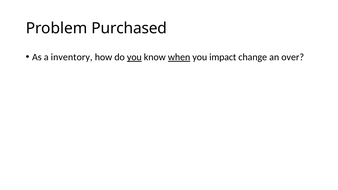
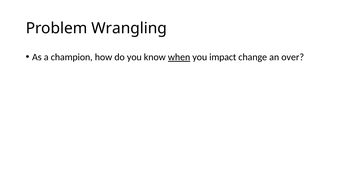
Purchased: Purchased -> Wrangling (129, 28)
inventory: inventory -> champion (72, 57)
you underline: present -> none (134, 57)
